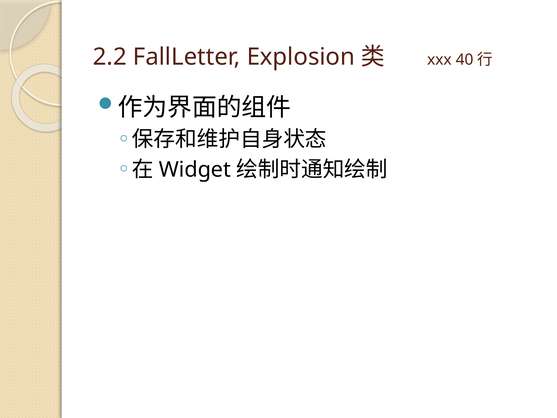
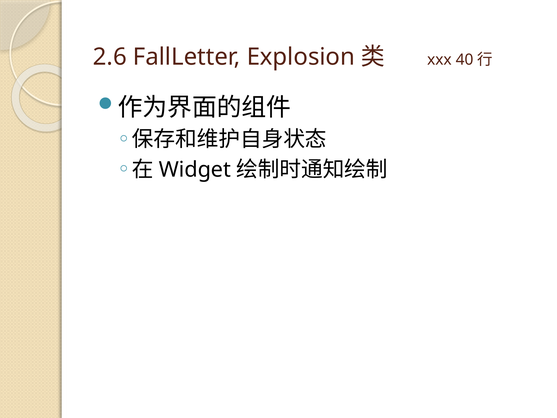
2.2: 2.2 -> 2.6 (110, 57)
